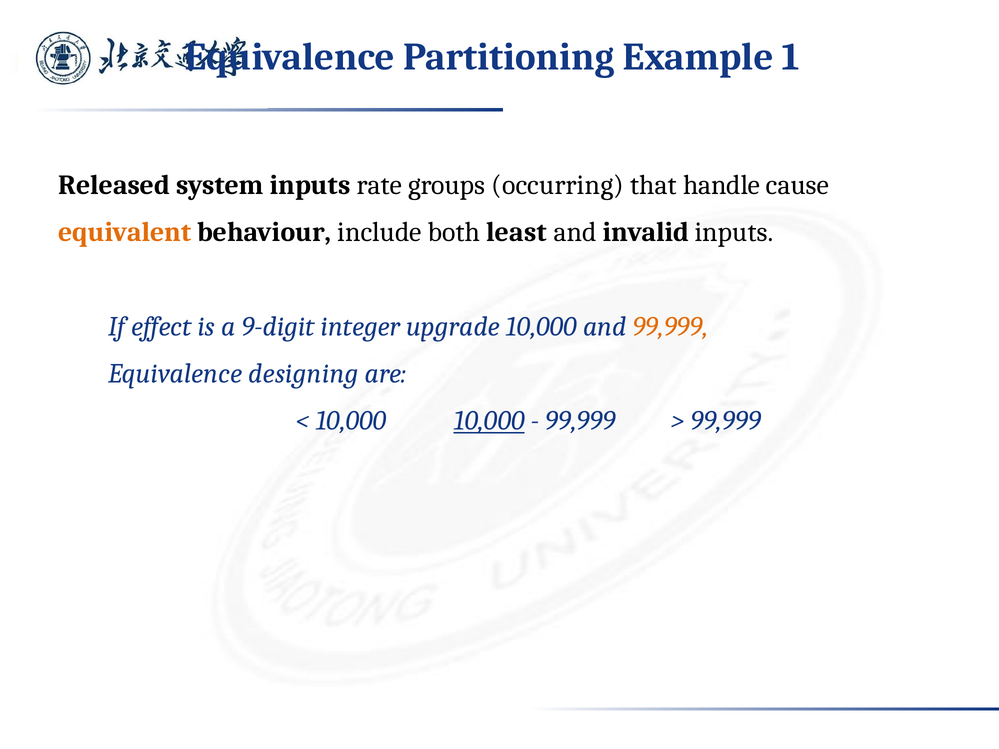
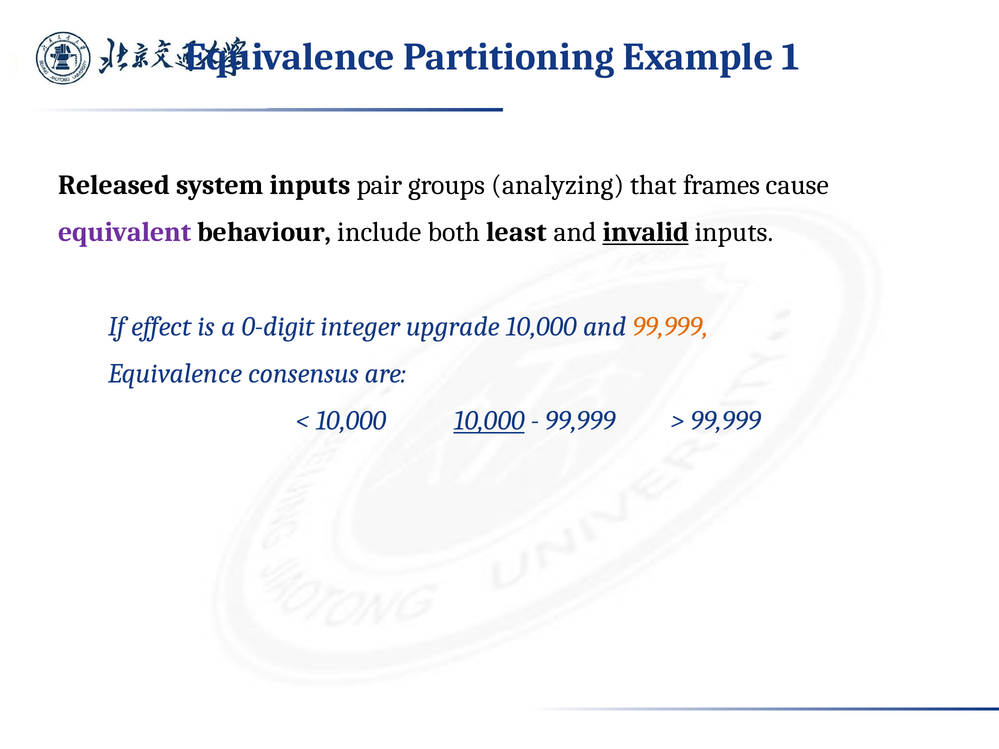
rate: rate -> pair (379, 185)
occurring: occurring -> analyzing (558, 185)
handle: handle -> frames (722, 185)
equivalent colour: orange -> purple (125, 232)
invalid underline: none -> present (646, 232)
9-digit: 9-digit -> 0-digit (278, 327)
designing: designing -> consensus (303, 374)
